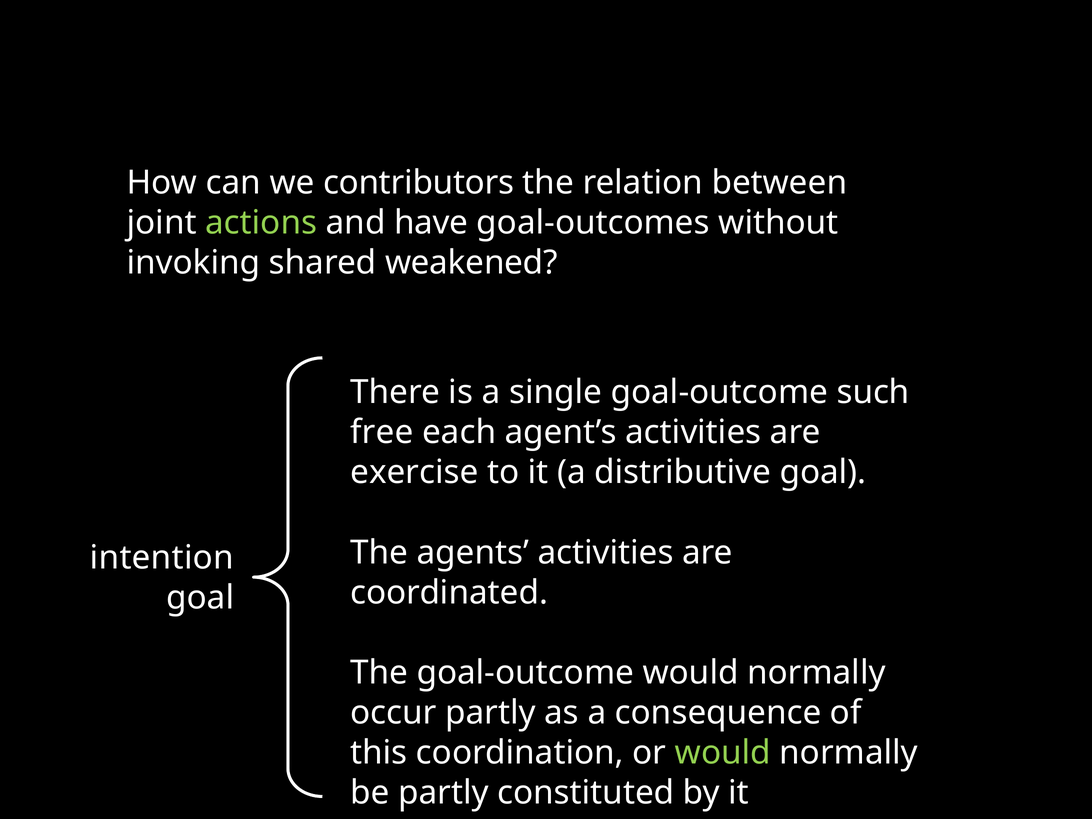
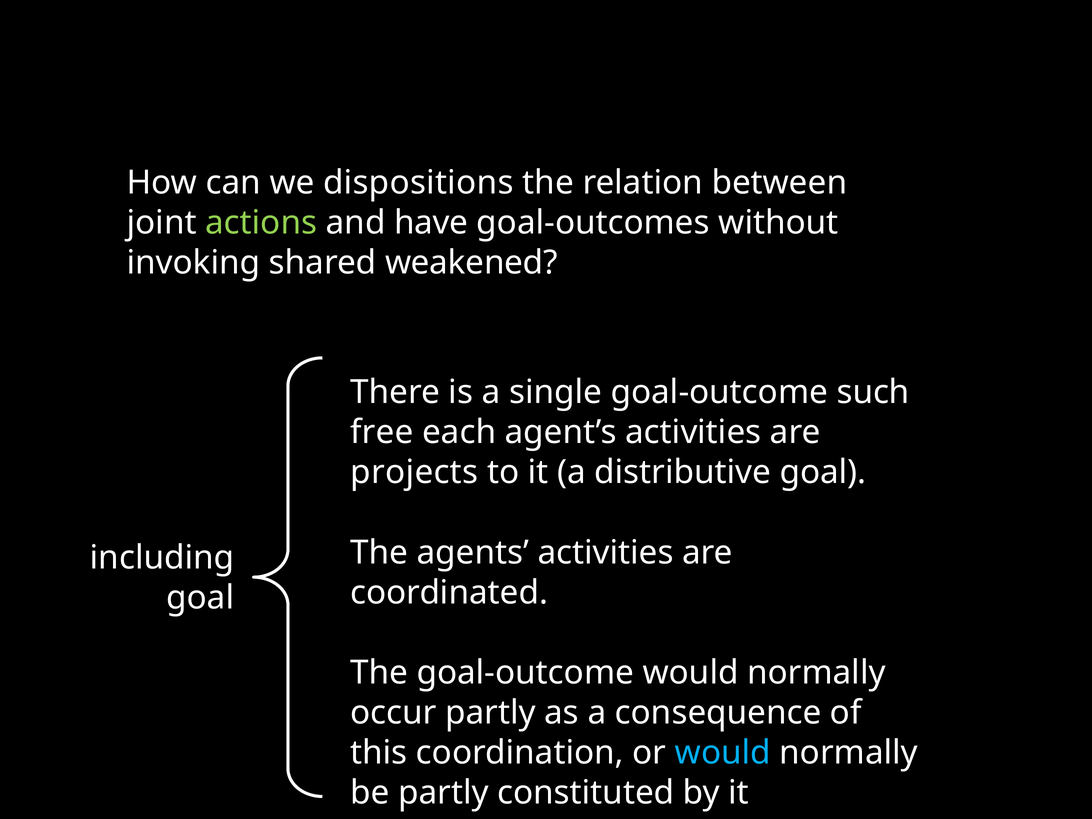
contributors: contributors -> dispositions (418, 183)
exercise: exercise -> projects (414, 472)
intention: intention -> including (162, 558)
would colour: light green -> light blue (723, 753)
